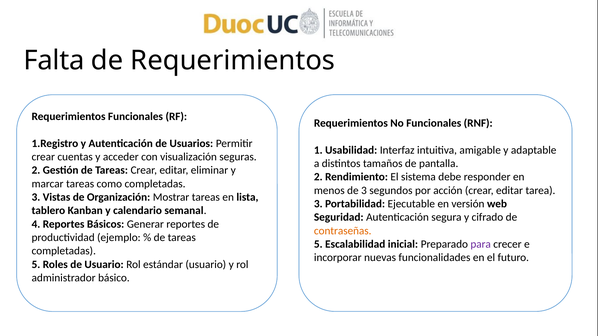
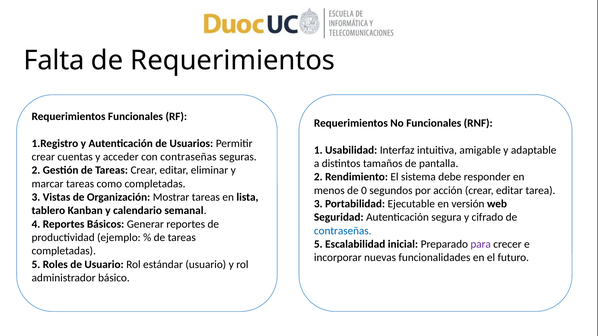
con visualización: visualización -> contraseñas (188, 157)
de 3: 3 -> 0 (364, 191)
contraseñas colour: orange -> blue (343, 231)
